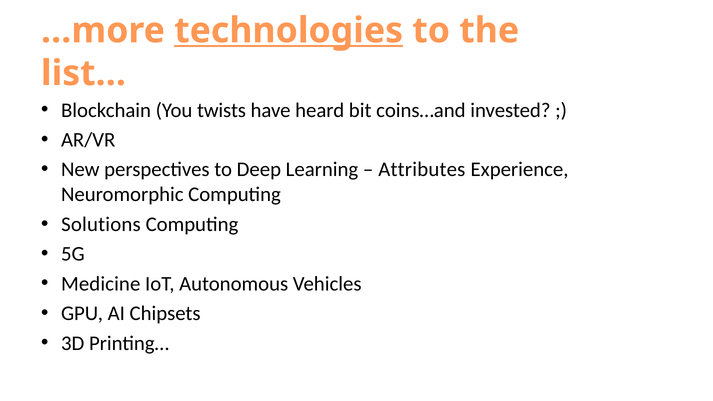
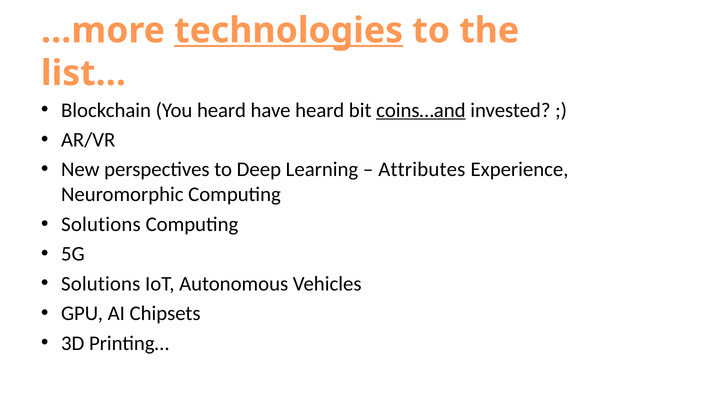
You twists: twists -> heard (221, 110)
coins…and underline: none -> present (421, 110)
Medicine: Medicine -> Solutions (101, 284)
